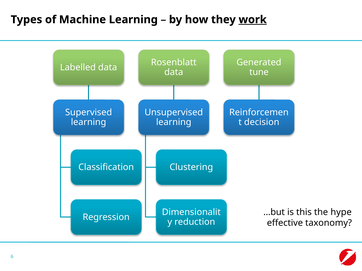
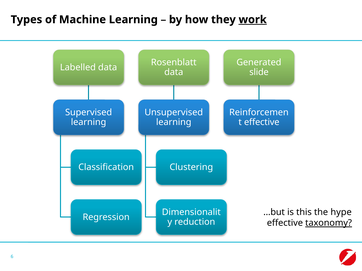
tune: tune -> slide (259, 72)
decision: decision -> effective (262, 122)
taxonomy underline: none -> present (329, 223)
